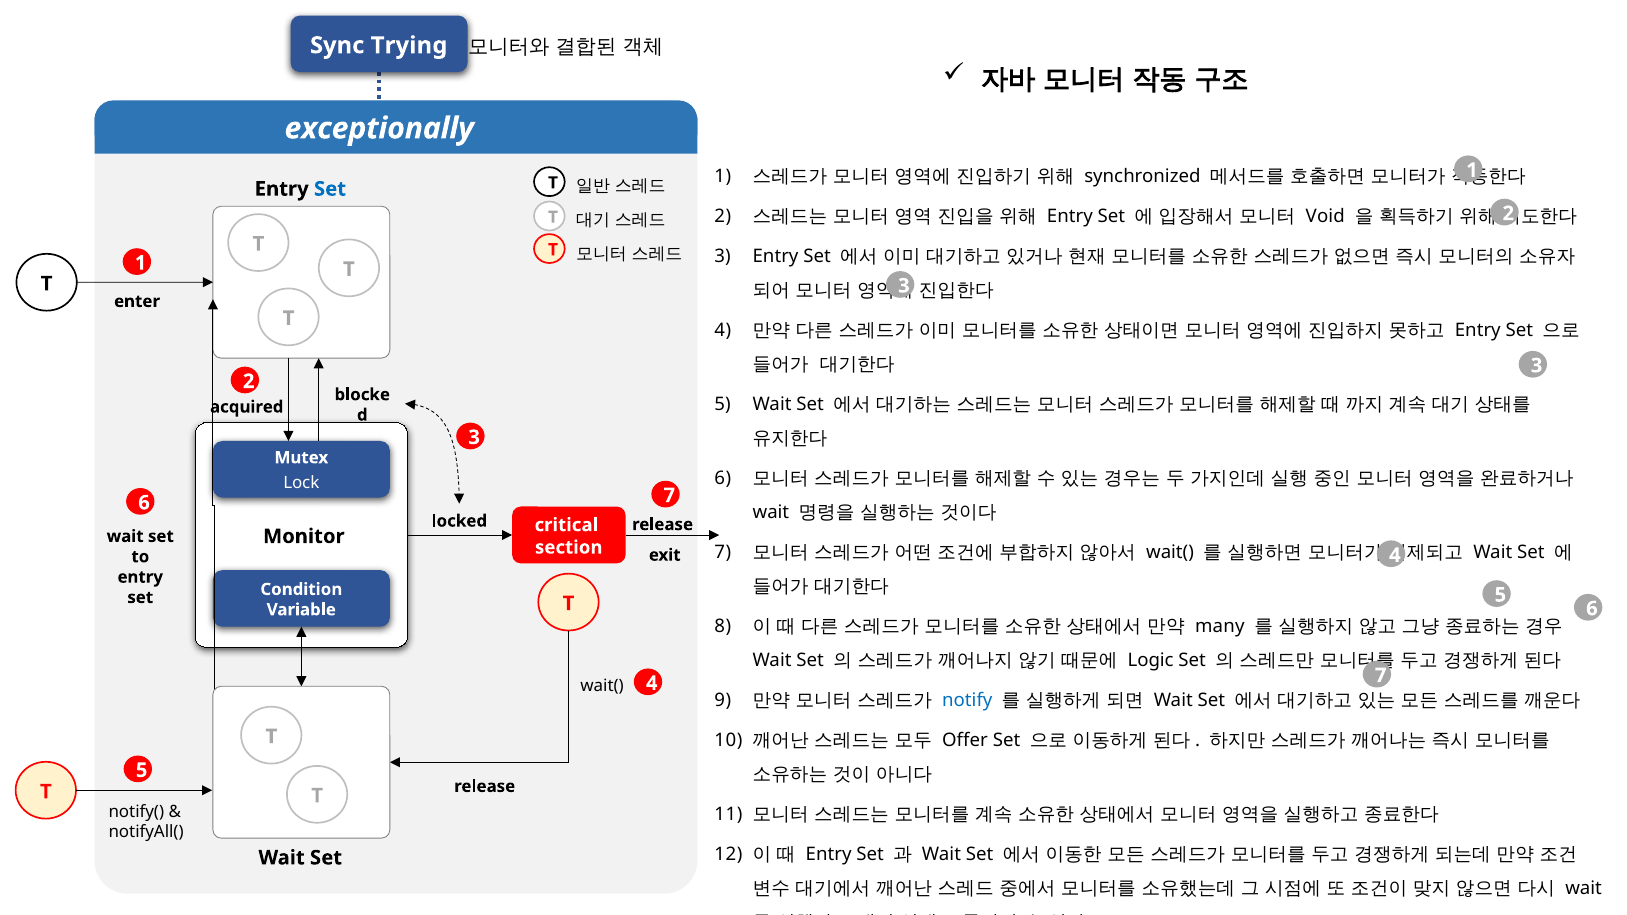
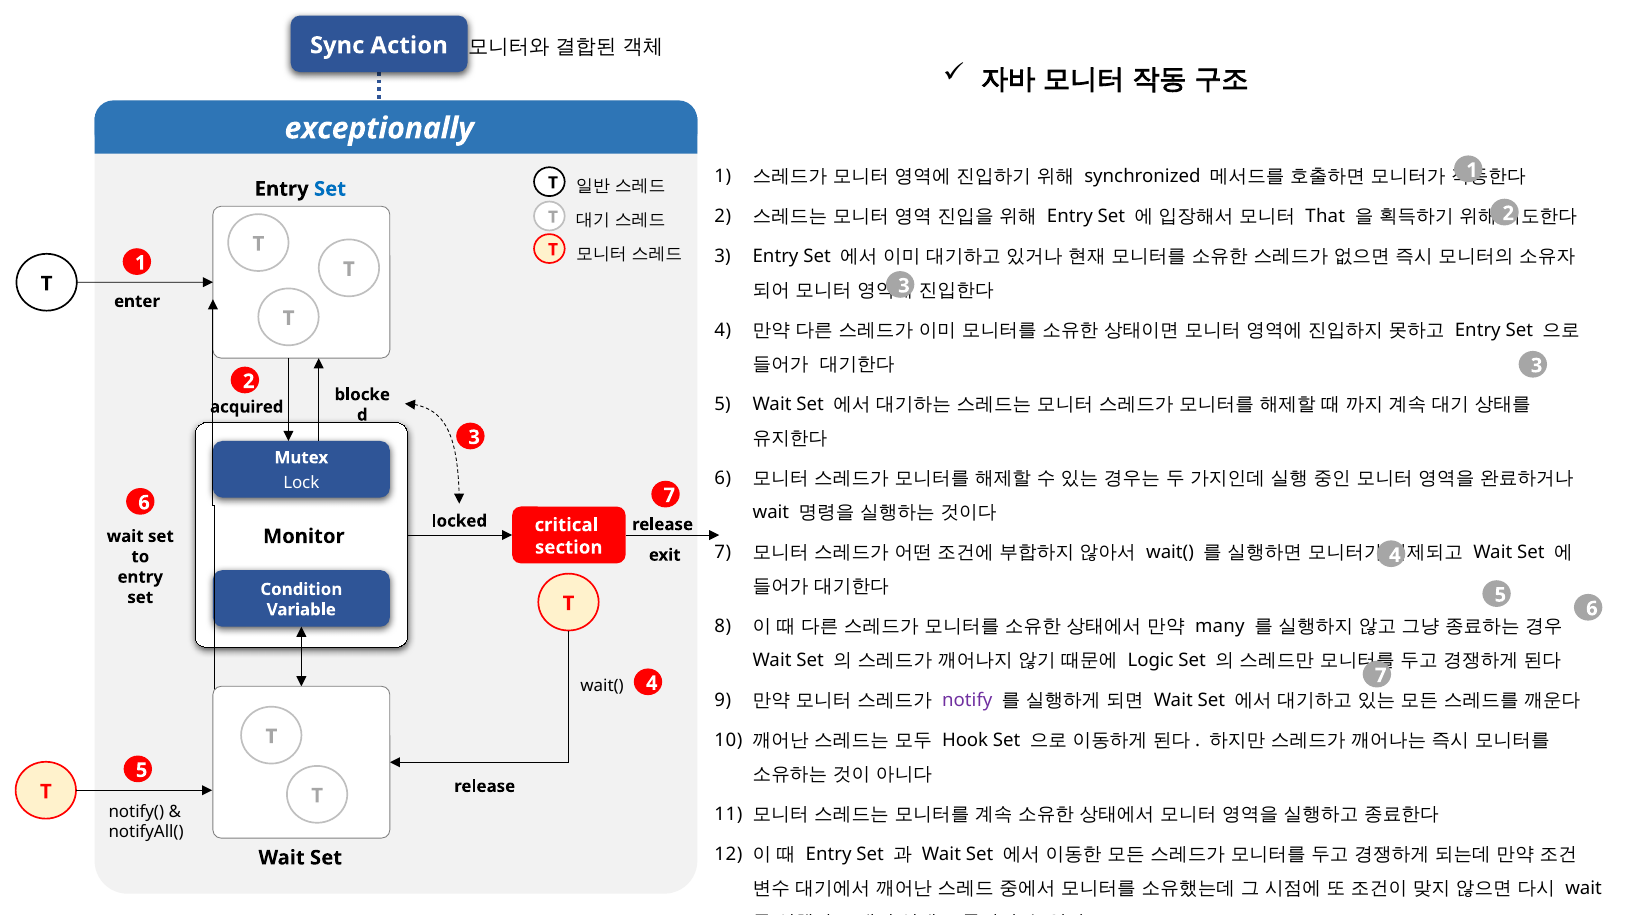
Trying: Trying -> Action (409, 45)
Void: Void -> That (1325, 216)
notify colour: blue -> purple (967, 700)
Offer: Offer -> Hook (965, 741)
